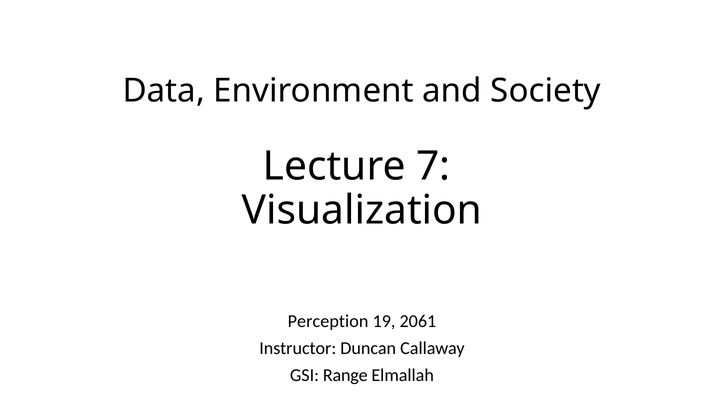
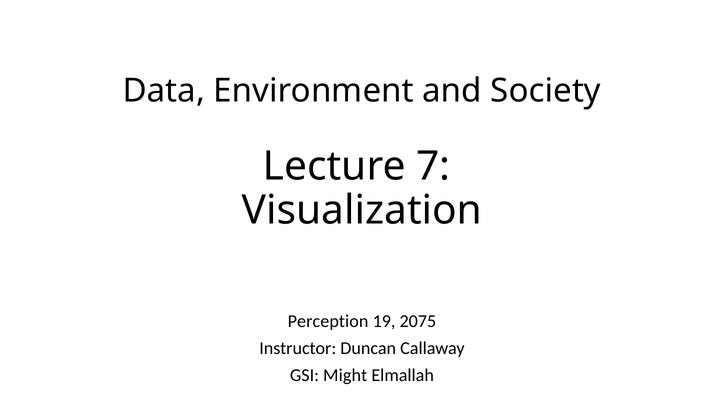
2061: 2061 -> 2075 (418, 321)
Range: Range -> Might (345, 375)
